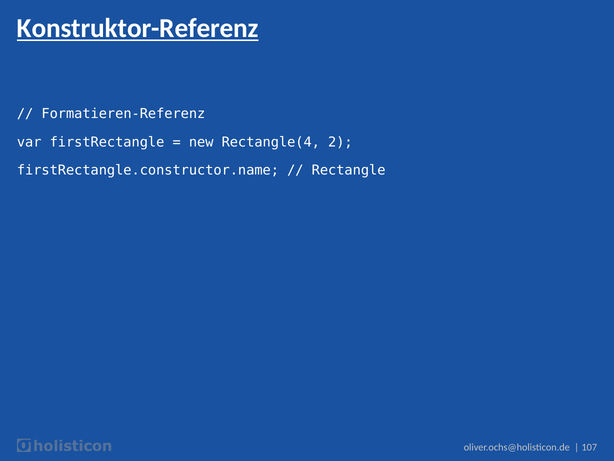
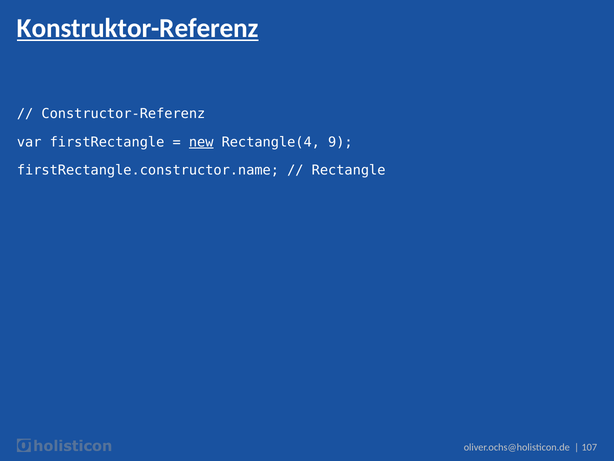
Formatieren-Referenz: Formatieren-Referenz -> Constructor-Referenz (123, 114)
new underline: none -> present (201, 142)
2: 2 -> 9 (340, 142)
